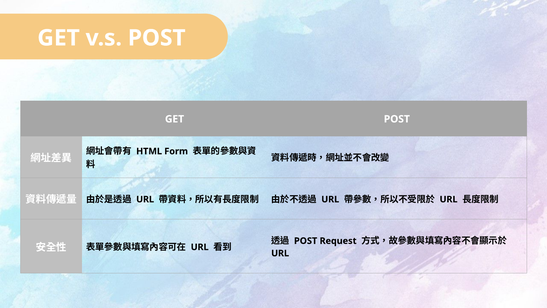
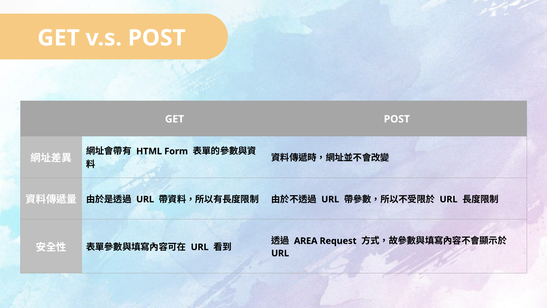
POST: POST -> AREA (306, 241)
